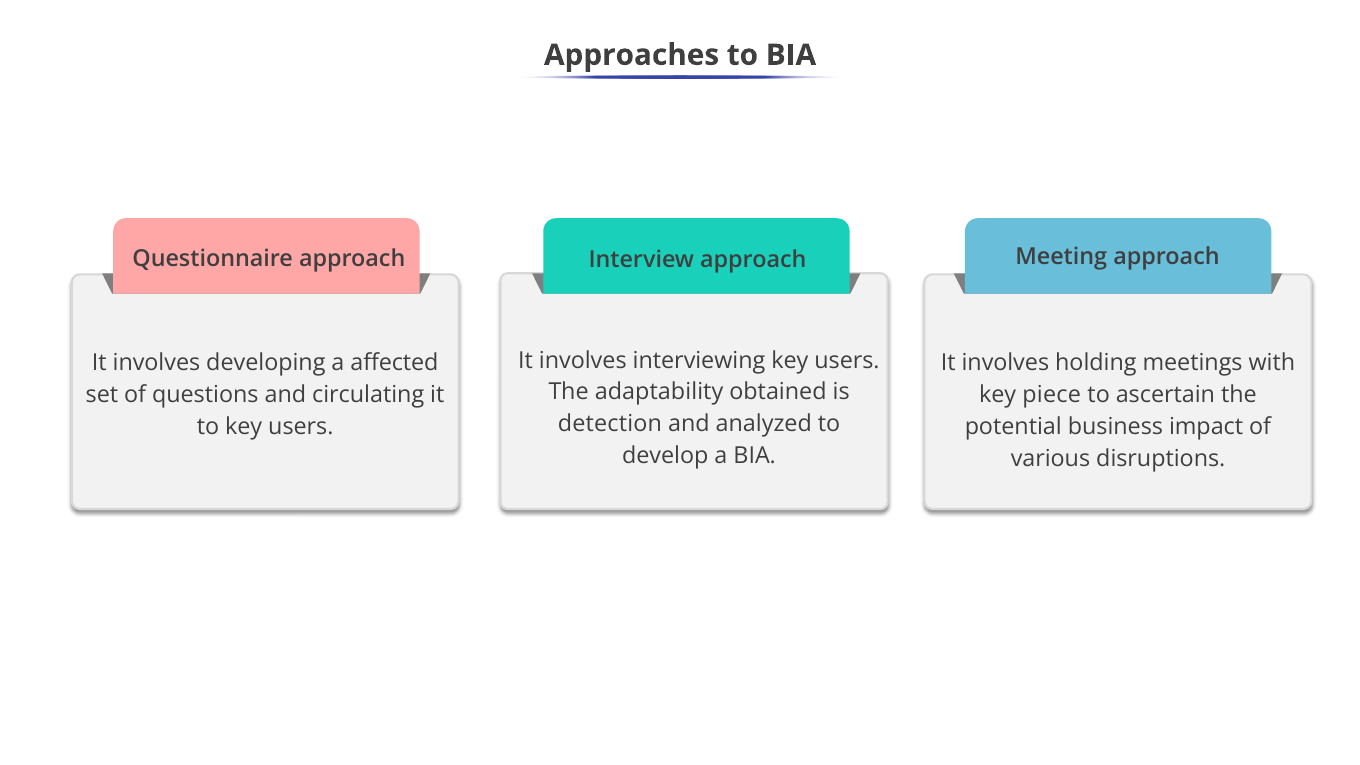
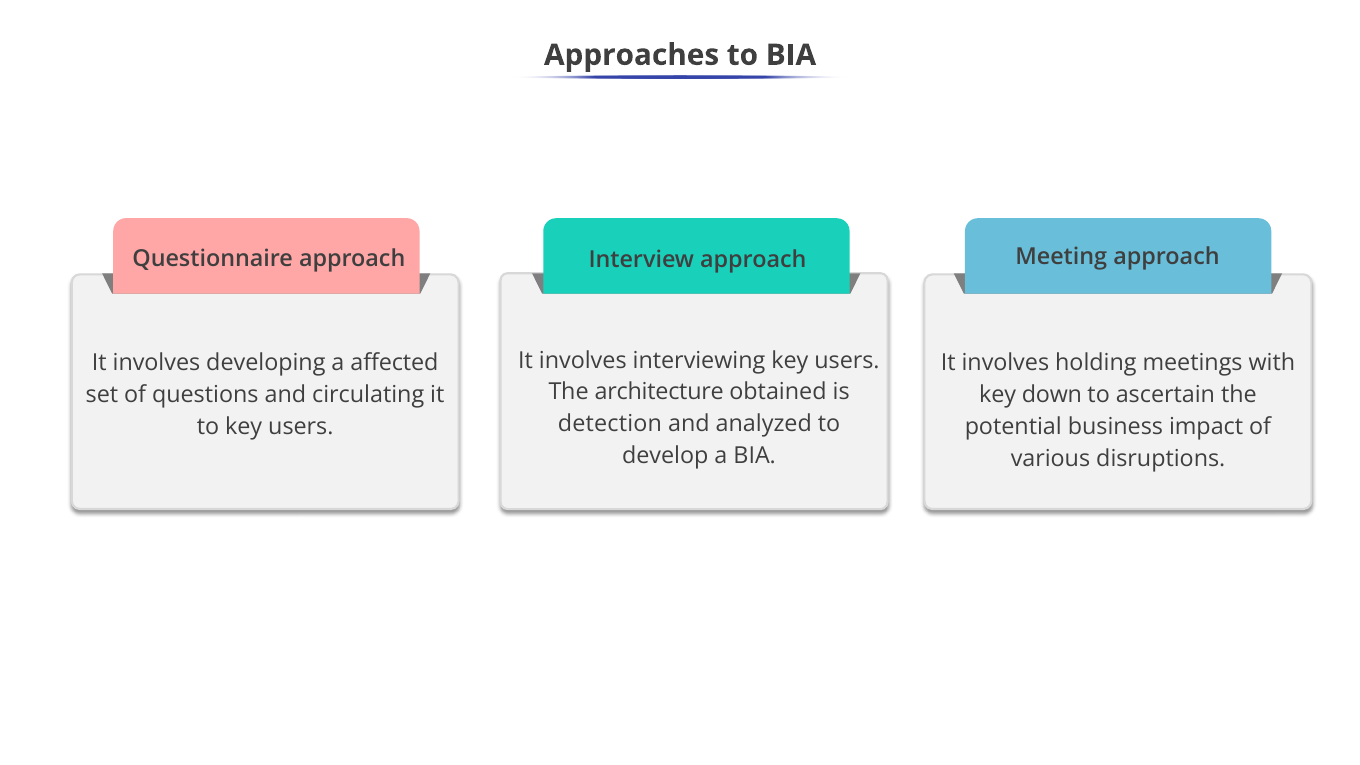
adaptability: adaptability -> architecture (659, 392)
piece: piece -> down (1052, 394)
